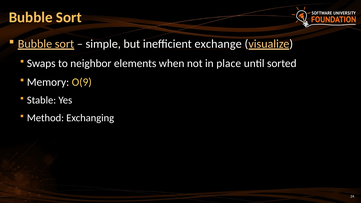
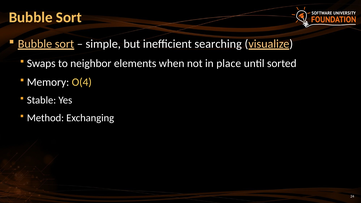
exchange: exchange -> searching (218, 44)
O(9: O(9 -> O(4 (82, 82)
